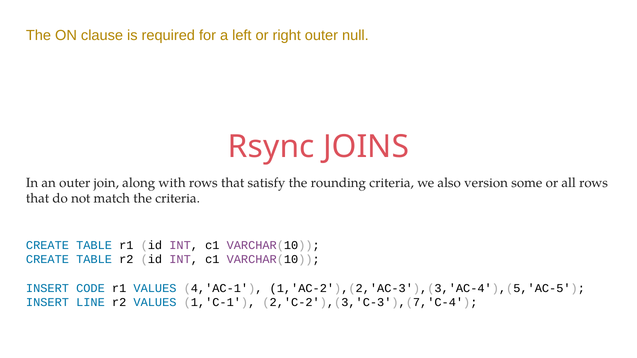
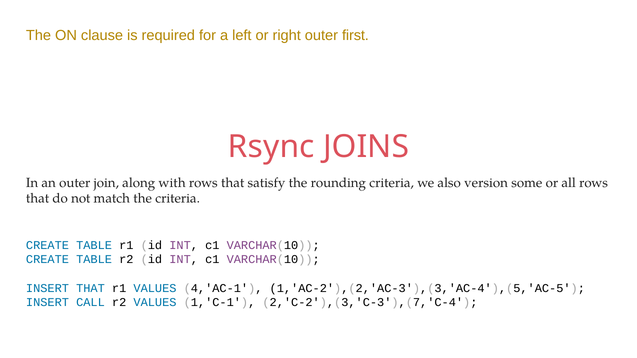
null: null -> first (355, 36)
INSERT CODE: CODE -> THAT (90, 288)
LINE: LINE -> CALL (90, 303)
